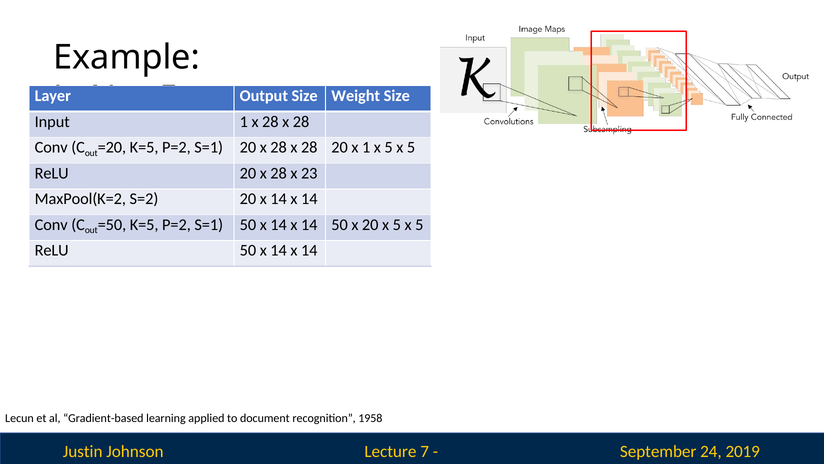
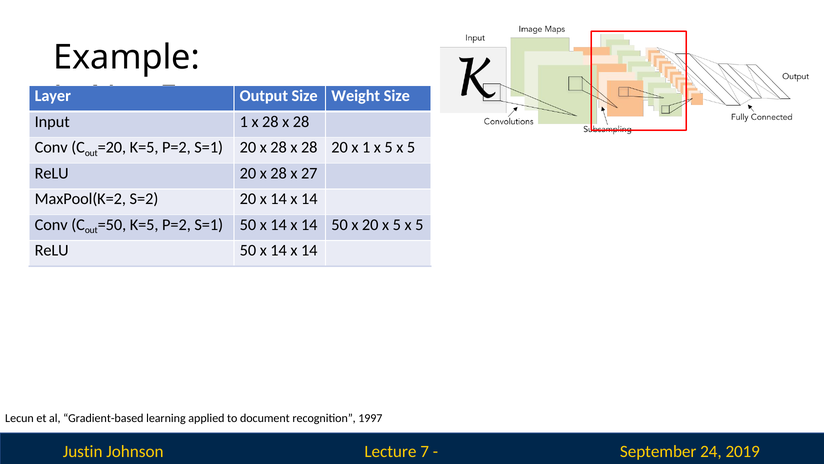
23: 23 -> 27 (309, 173)
1958: 1958 -> 1997 (370, 418)
